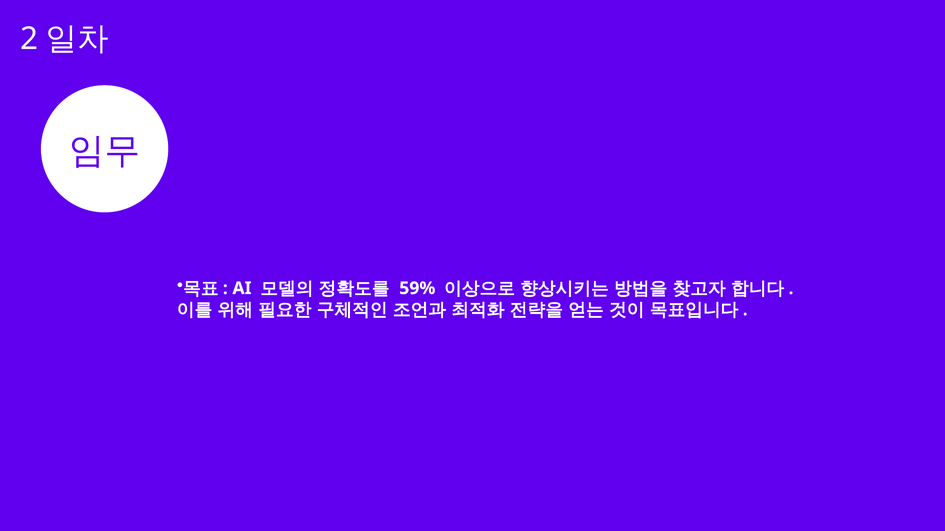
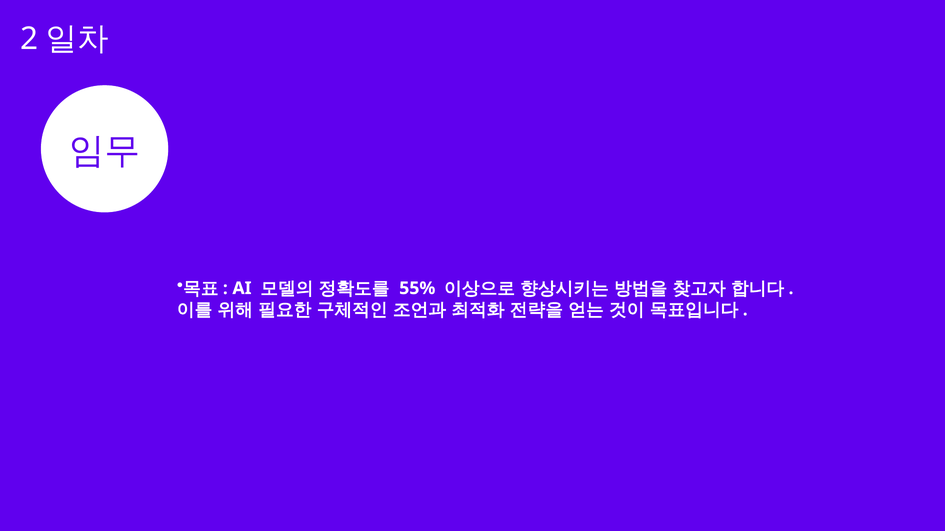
59%: 59% -> 55% (417, 289)
